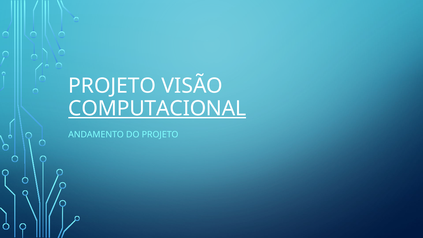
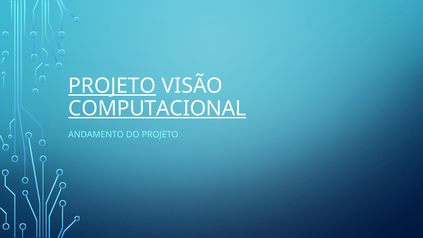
PROJETO underline: none -> present (112, 86)
